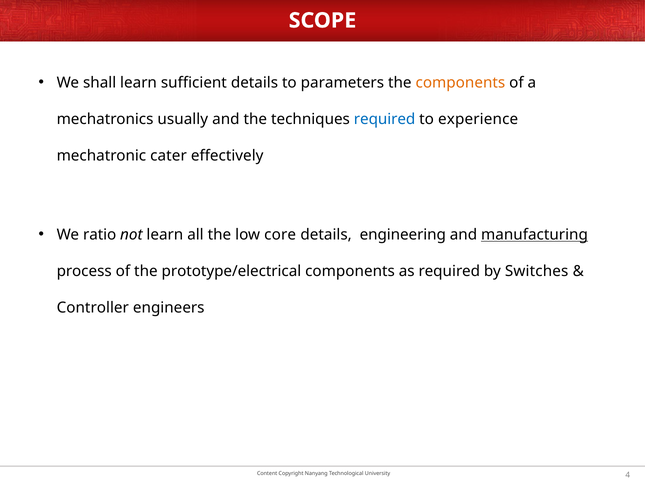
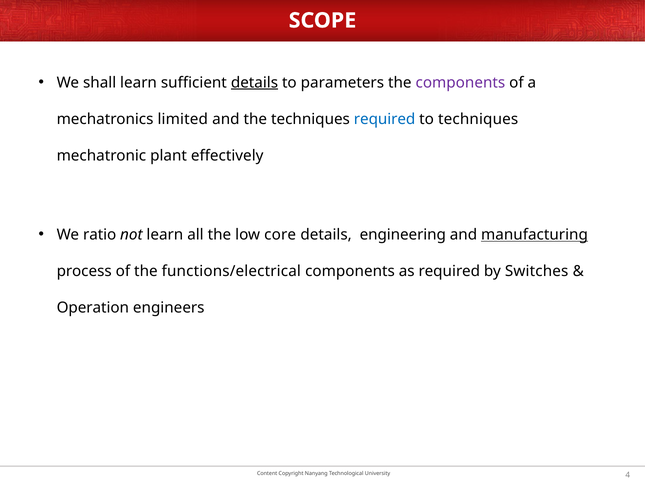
details underline: none -> present (254, 83)
components colour: orange -> purple (460, 83)
usually: usually -> limited (183, 119)
to experience: experience -> techniques (478, 119)
cater: cater -> plant (169, 156)
prototype/electrical: prototype/electrical -> functions/electrical (231, 272)
Controller: Controller -> Operation (93, 308)
